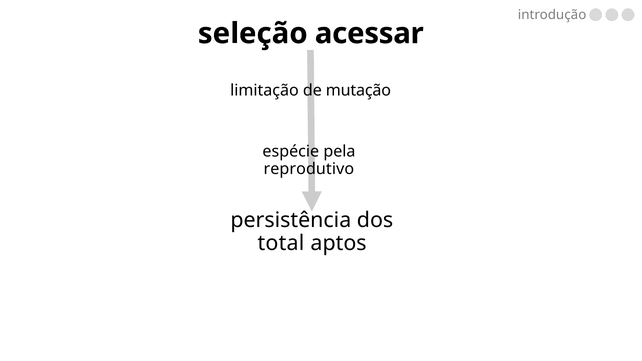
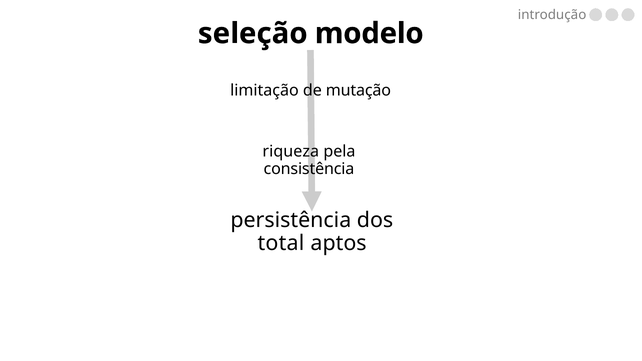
acessar: acessar -> modelo (369, 33)
espécie: espécie -> riqueza (291, 152)
reprodutivo: reprodutivo -> consistência (309, 169)
